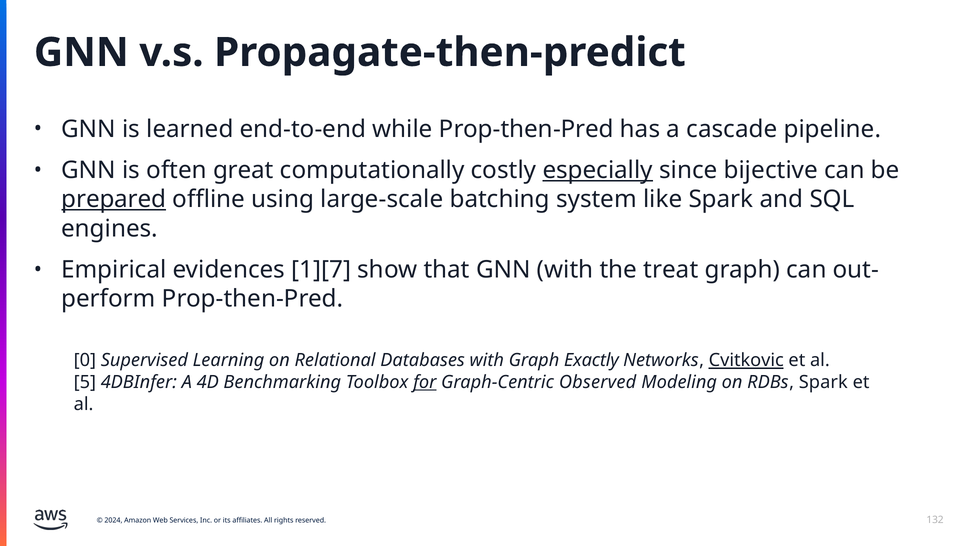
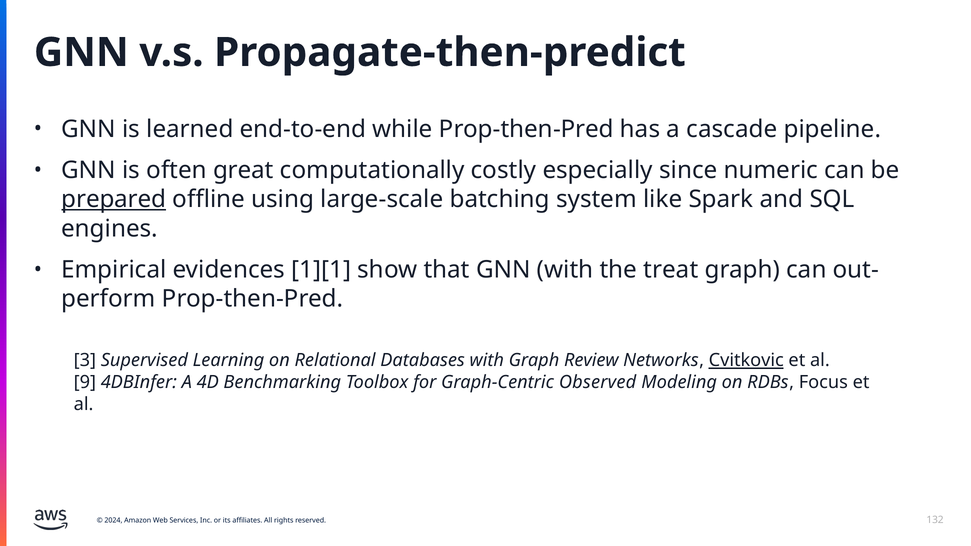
especially underline: present -> none (598, 170)
bijective: bijective -> numeric (771, 170)
1][7: 1][7 -> 1][1 (321, 270)
0: 0 -> 3 (85, 361)
Exactly: Exactly -> Review (591, 361)
5: 5 -> 9 (85, 382)
for underline: present -> none (425, 382)
RDBs Spark: Spark -> Focus (823, 382)
